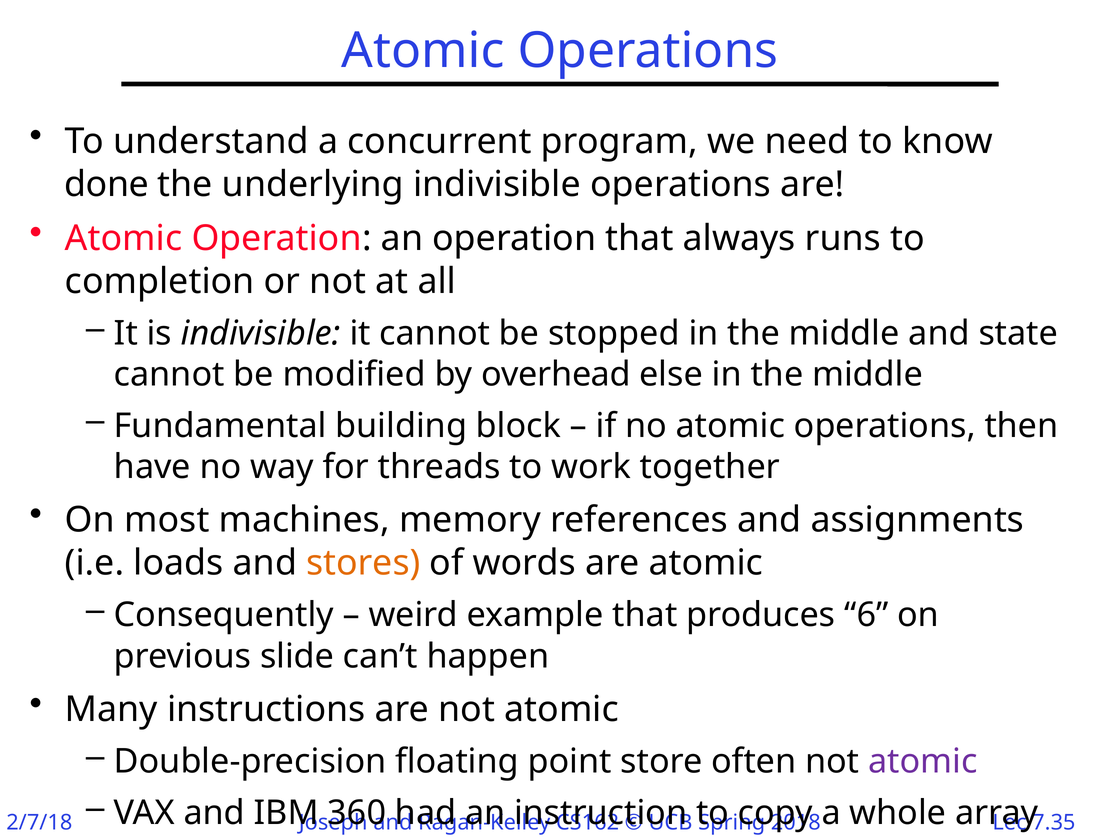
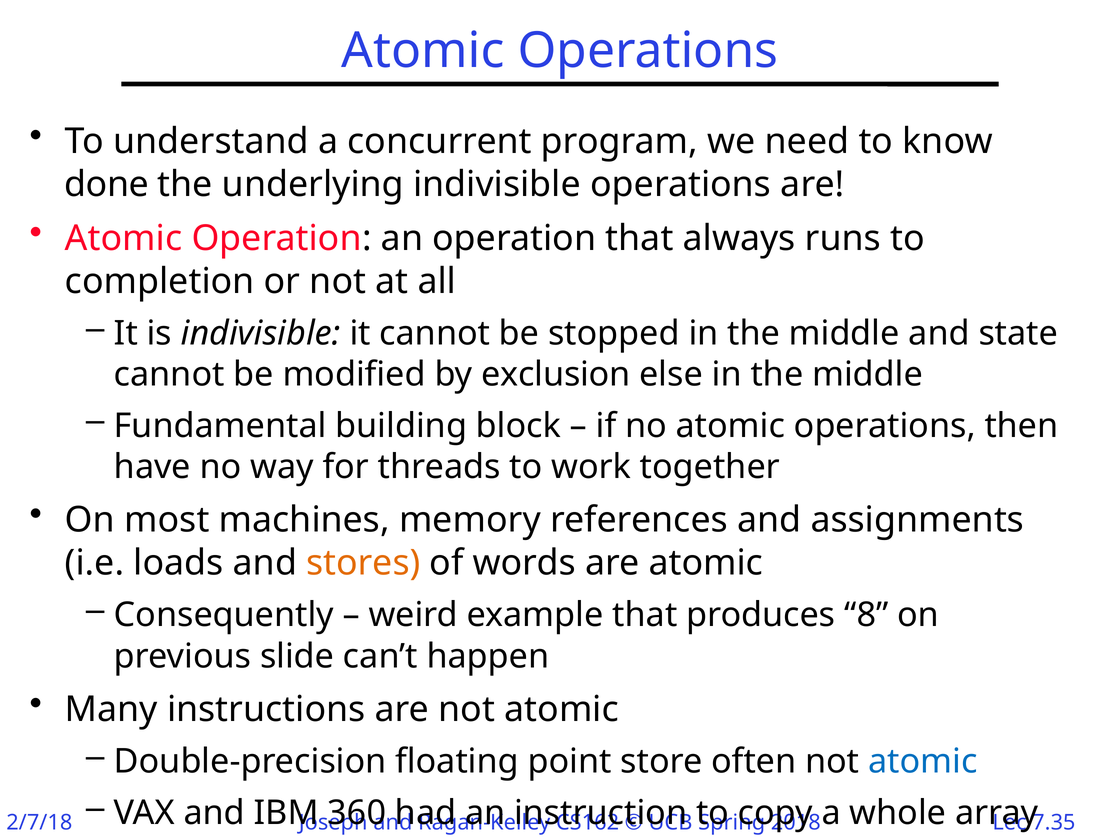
overhead: overhead -> exclusion (556, 374)
6: 6 -> 8 (866, 615)
atomic colour: purple -> blue (923, 762)
